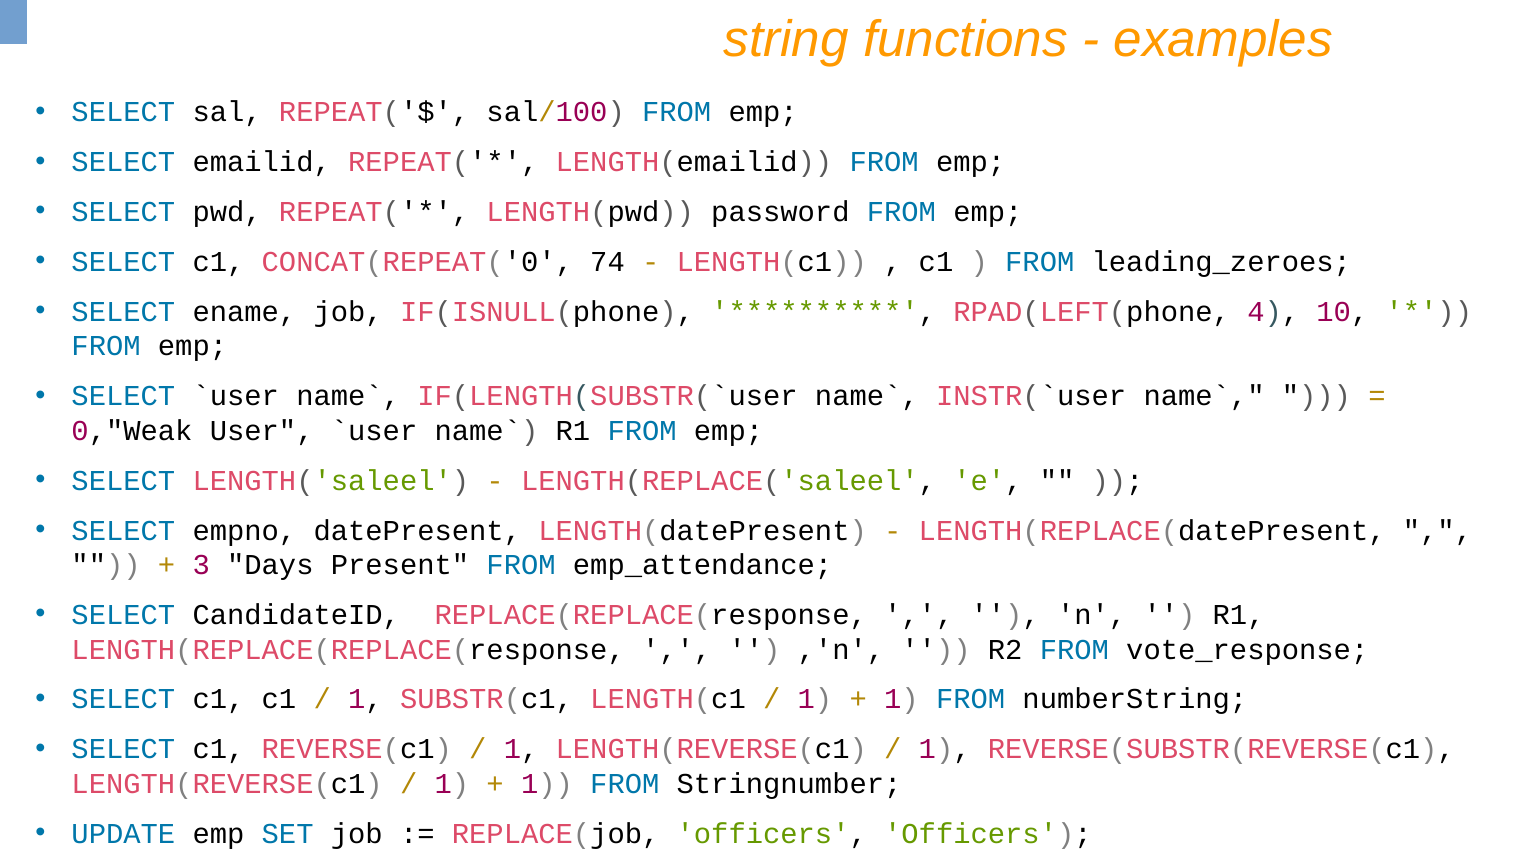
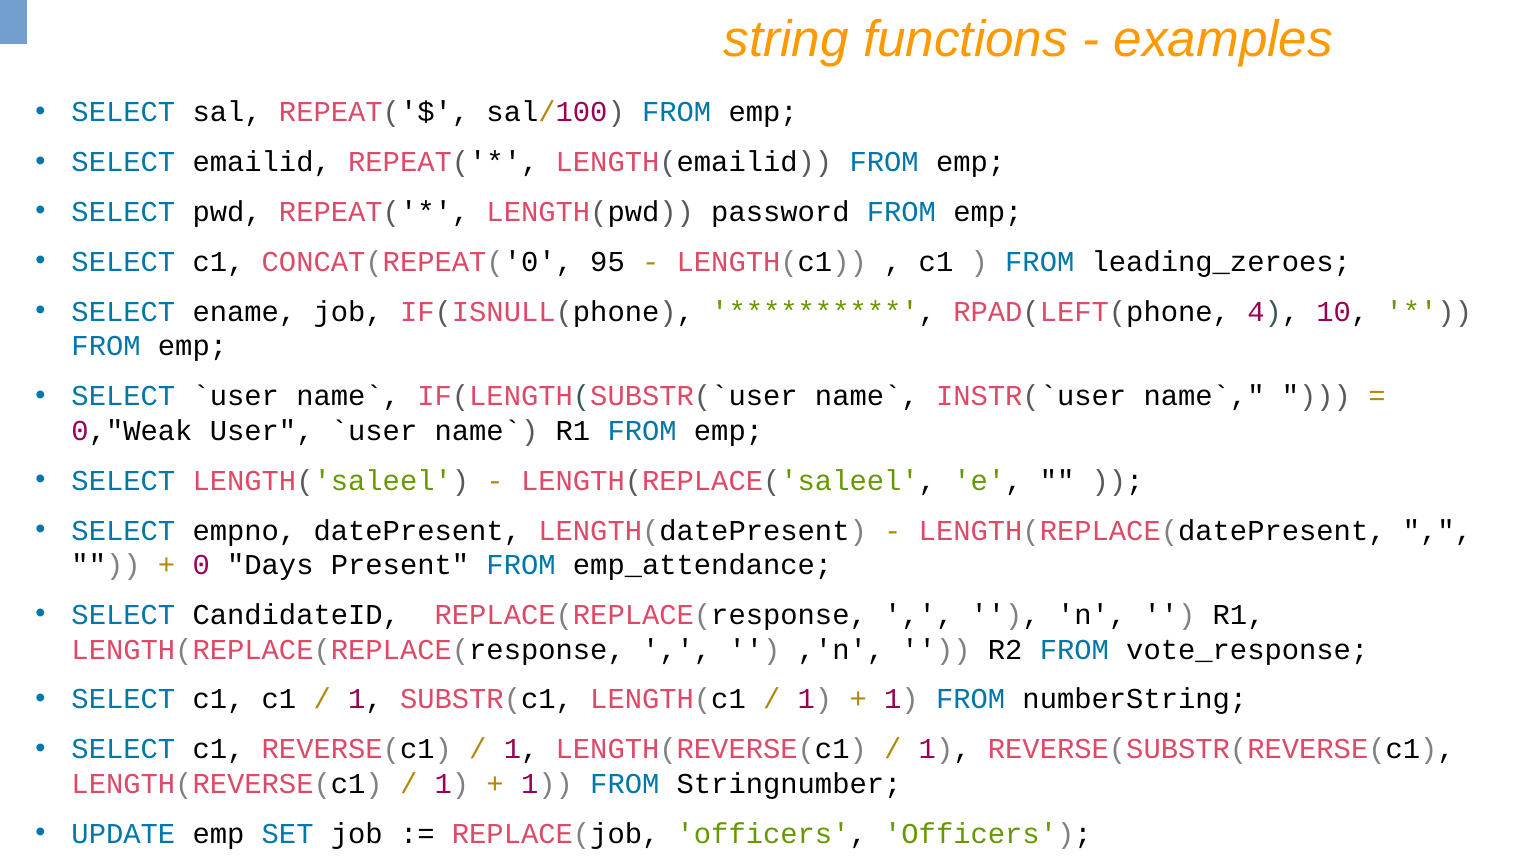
74: 74 -> 95 (608, 262)
3: 3 -> 0 (201, 565)
